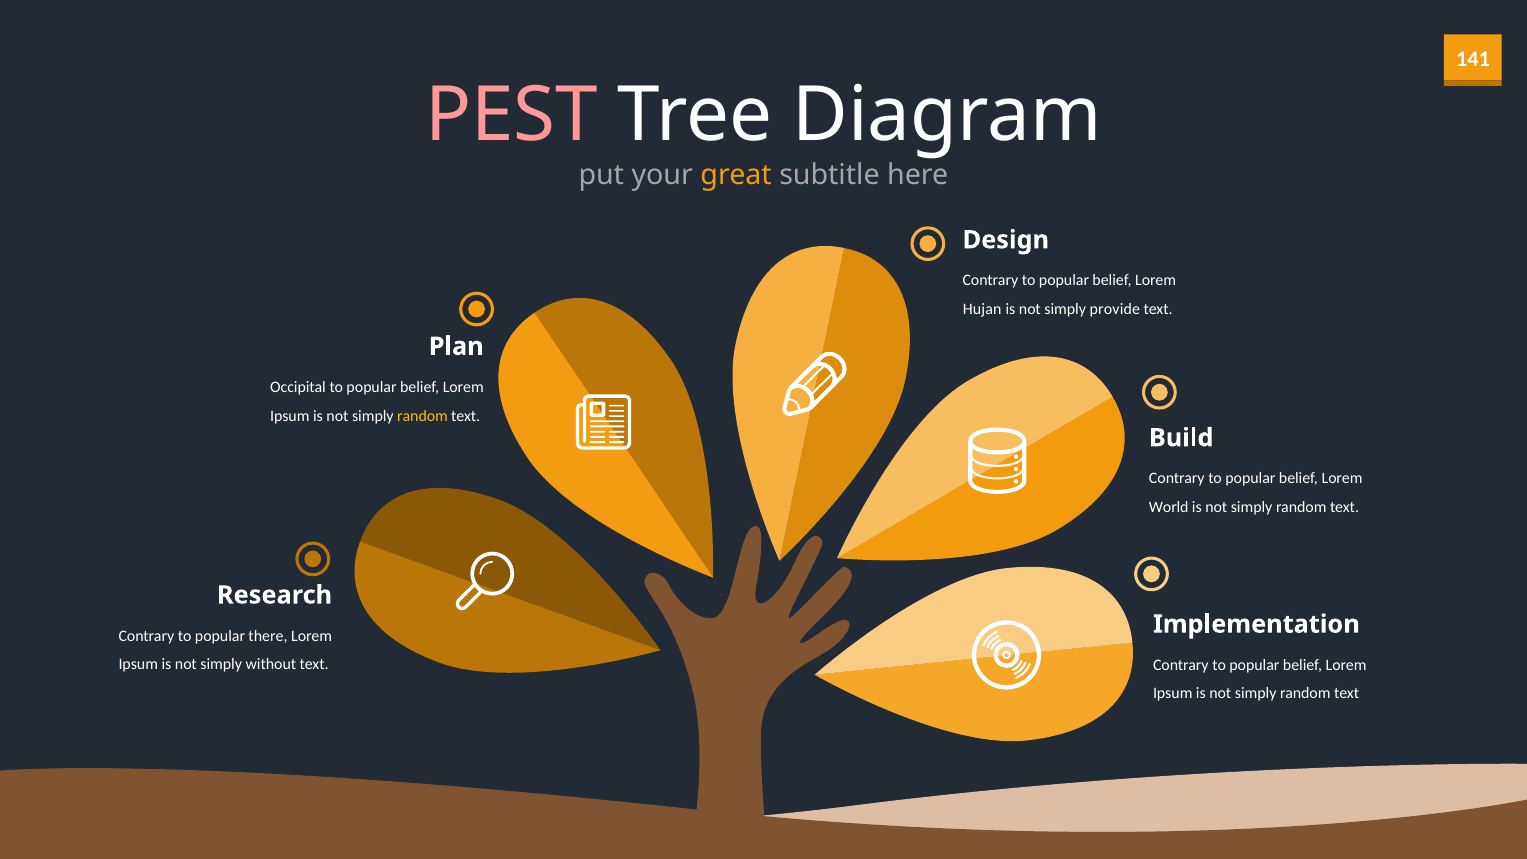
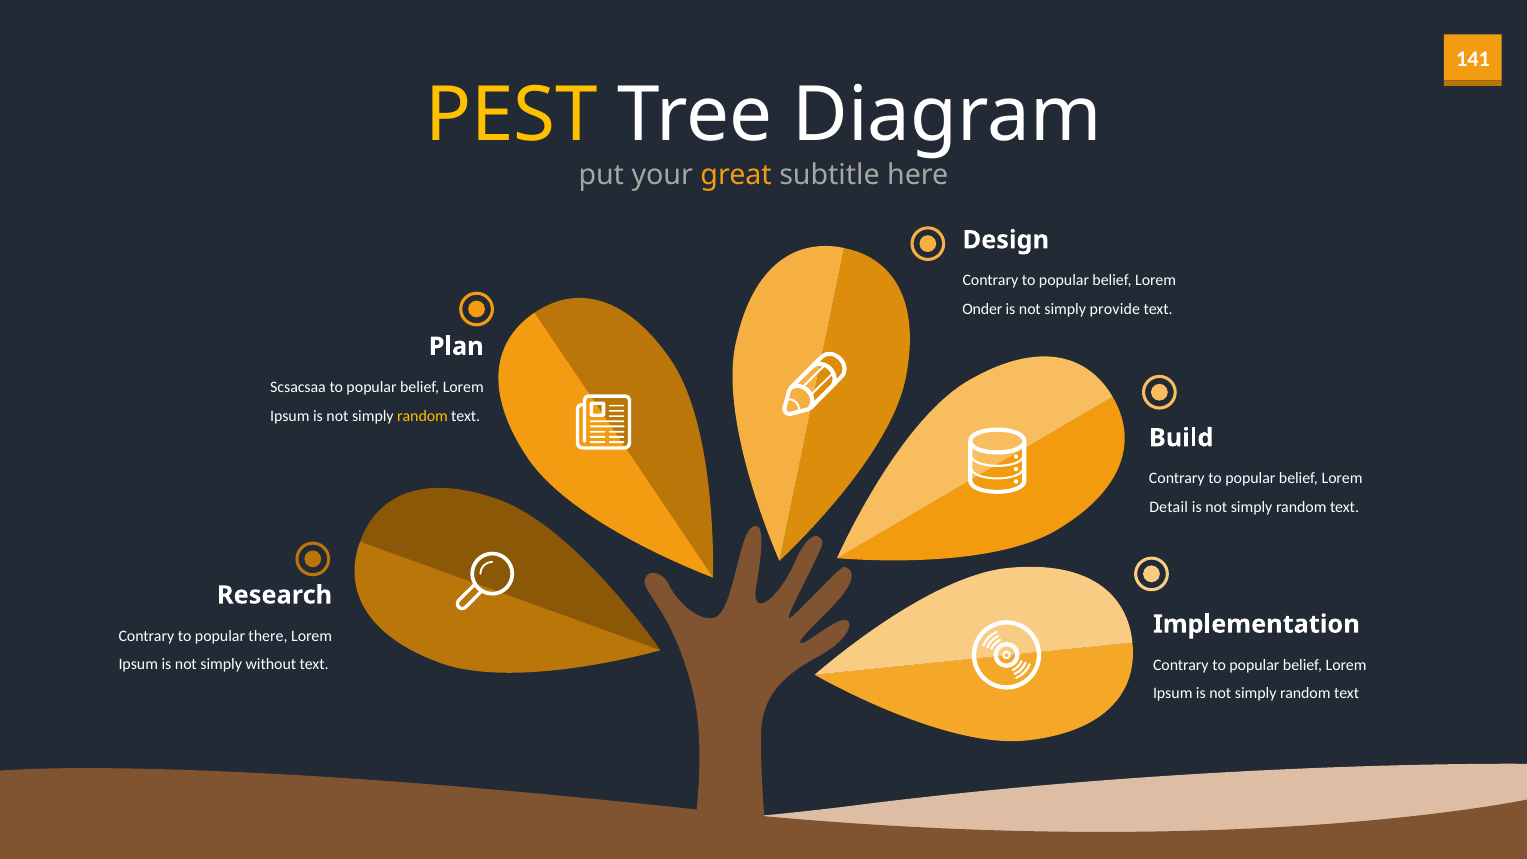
PEST colour: pink -> yellow (512, 115)
Hujan: Hujan -> Onder (982, 309)
Occipital: Occipital -> Scsacsaa (298, 387)
World: World -> Detail (1169, 507)
